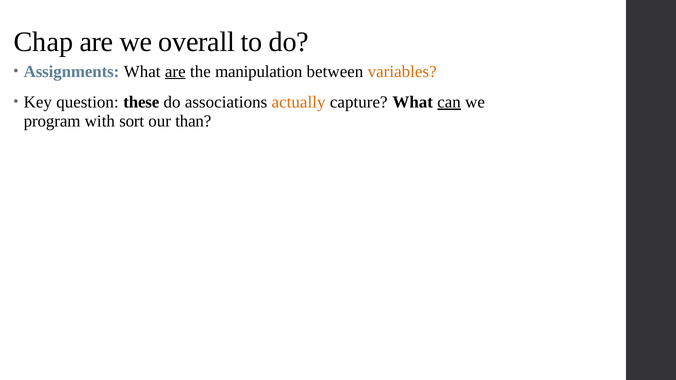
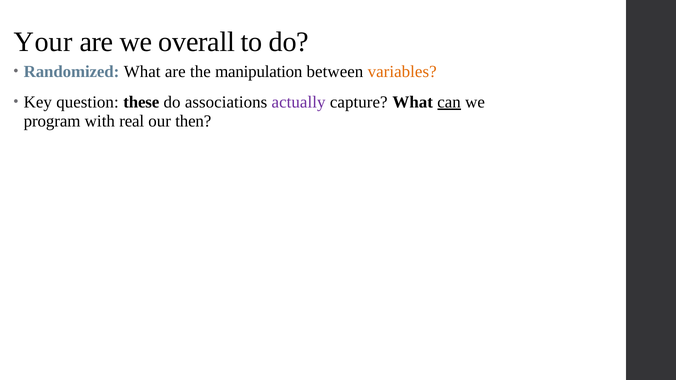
Chap: Chap -> Your (43, 42)
Assignments: Assignments -> Randomized (71, 72)
are underline: present -> none (175, 72)
actually colour: orange -> purple (299, 102)
sort: sort -> real (132, 121)
than: than -> then (193, 121)
